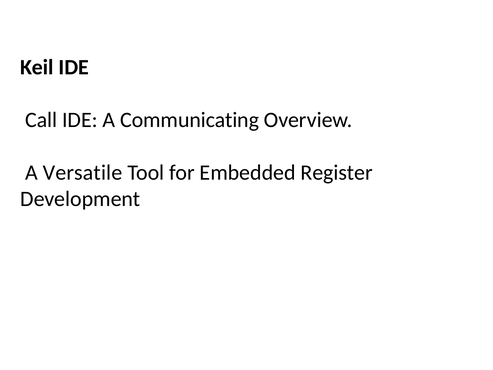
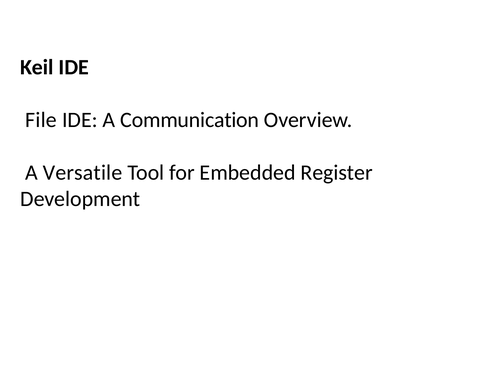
Call: Call -> File (41, 120)
Communicating: Communicating -> Communication (190, 120)
